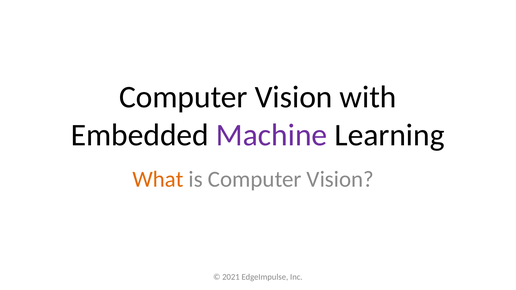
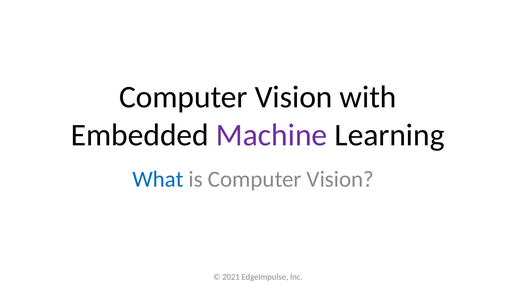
What colour: orange -> blue (158, 179)
